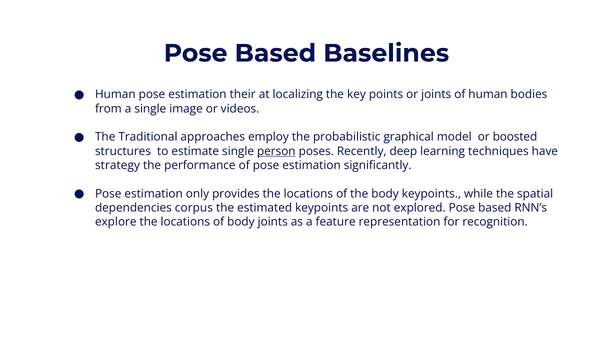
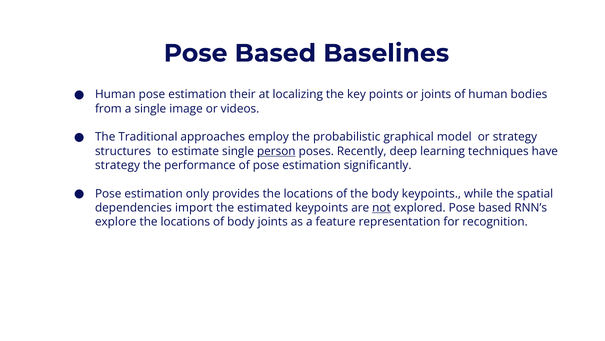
or boosted: boosted -> strategy (515, 137)
corpus: corpus -> import (194, 207)
not underline: none -> present (382, 207)
